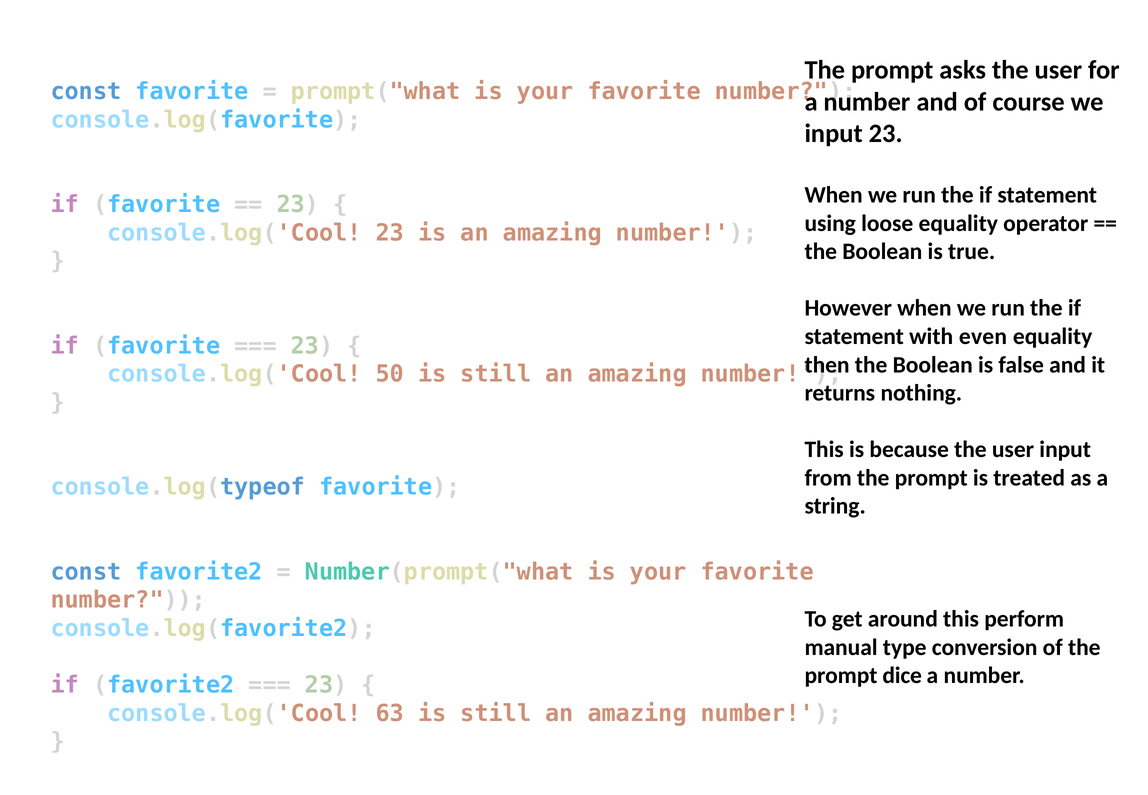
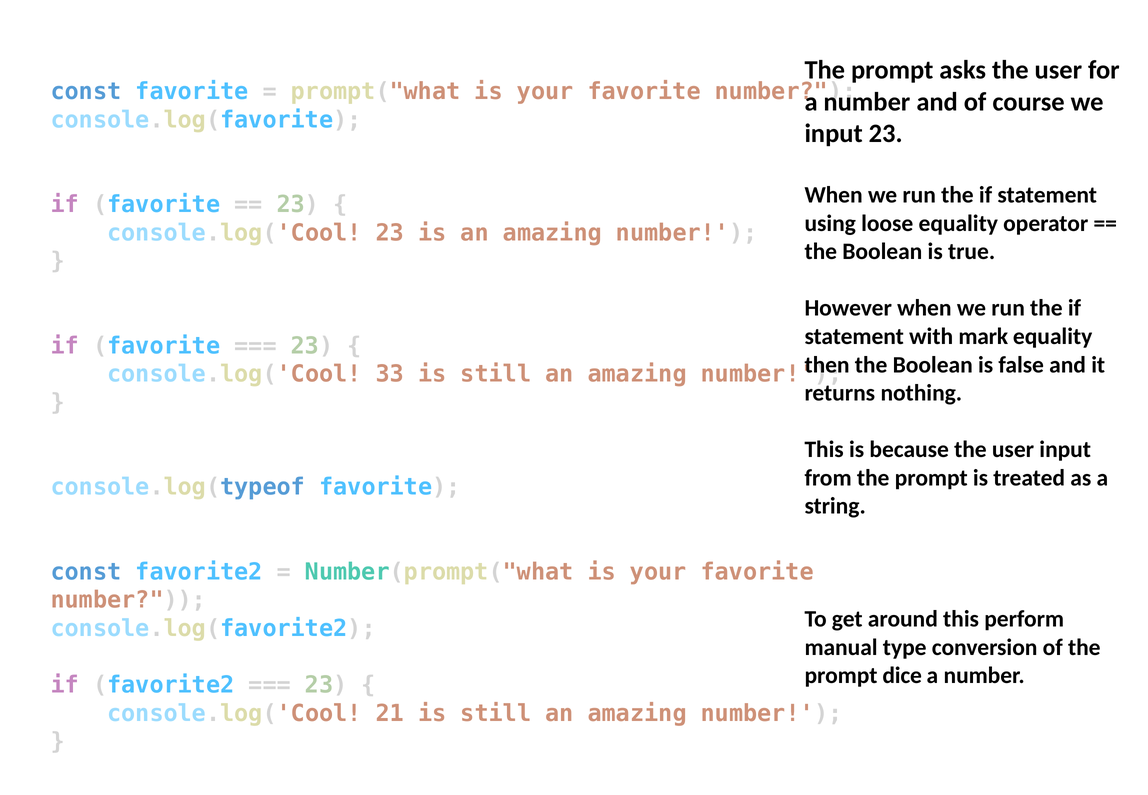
even: even -> mark (983, 336)
50: 50 -> 33 (390, 374)
63: 63 -> 21 (390, 713)
